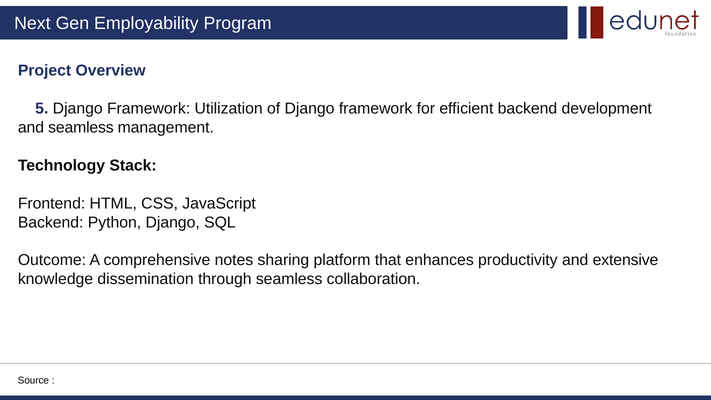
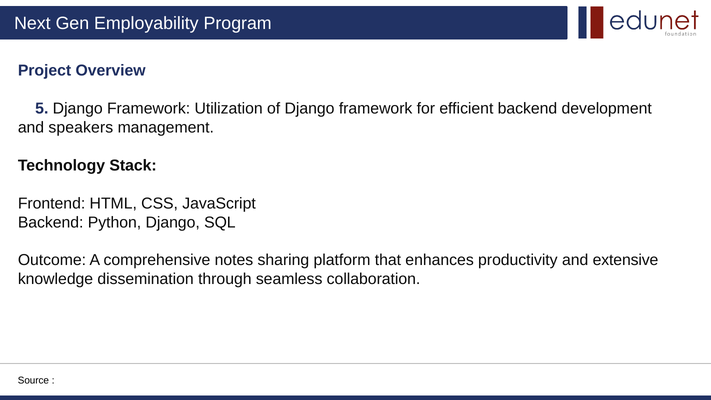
and seamless: seamless -> speakers (81, 128)
